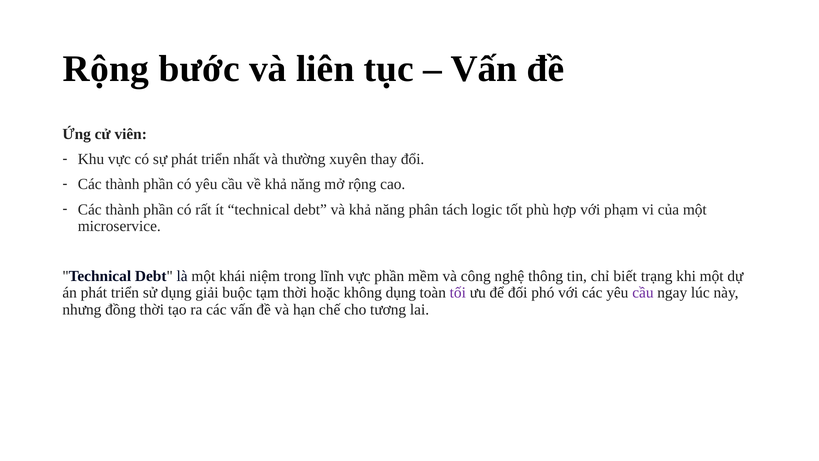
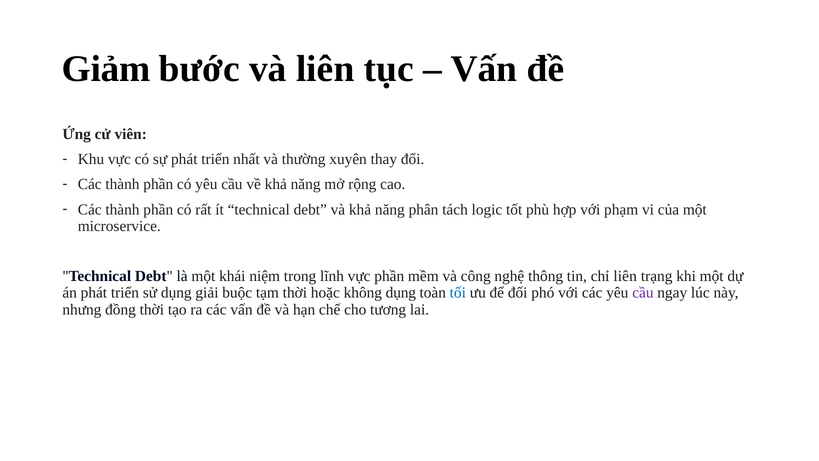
Rộng: Rộng -> Giảm (106, 69)
chỉ biết: biết -> liên (625, 276)
tối colour: purple -> blue (458, 293)
